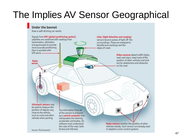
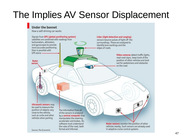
Geographical: Geographical -> Displacement (141, 15)
